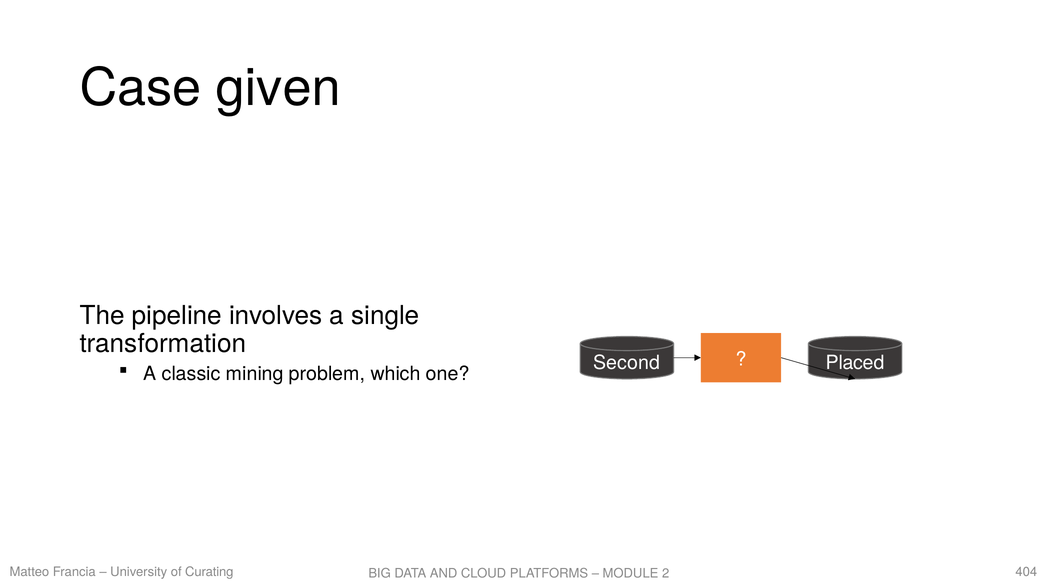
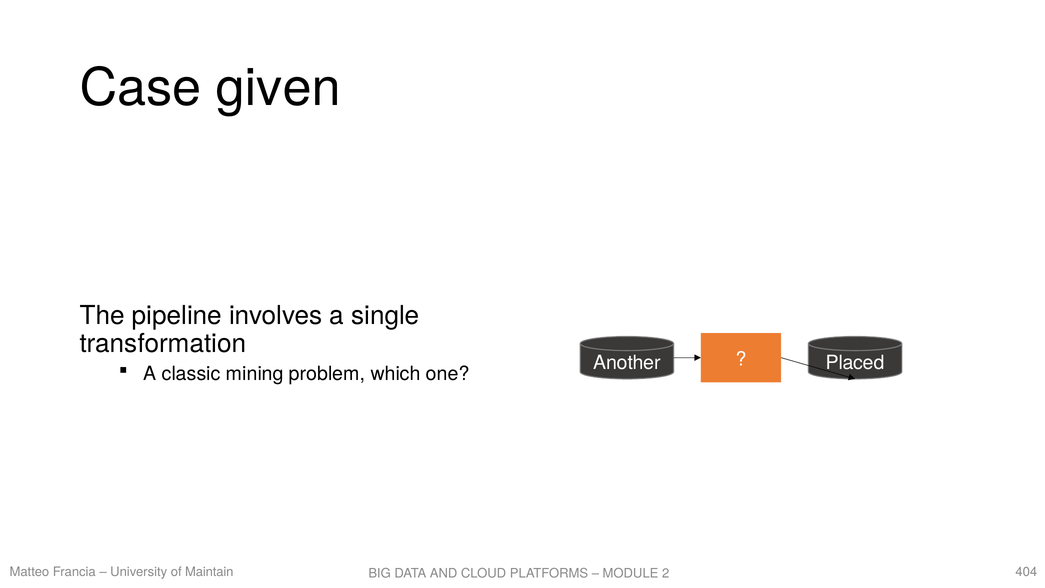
Second: Second -> Another (627, 362)
Curating: Curating -> Maintain (209, 572)
